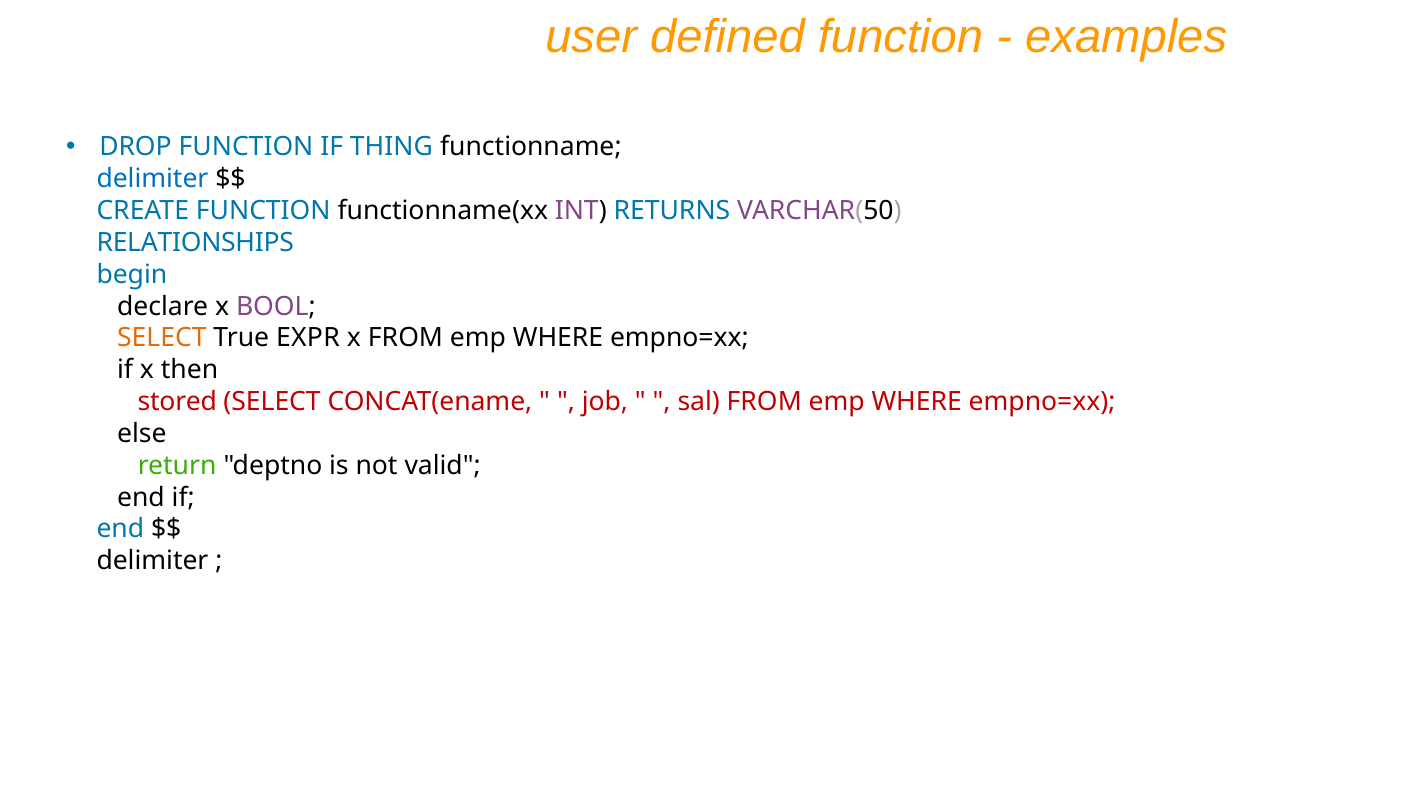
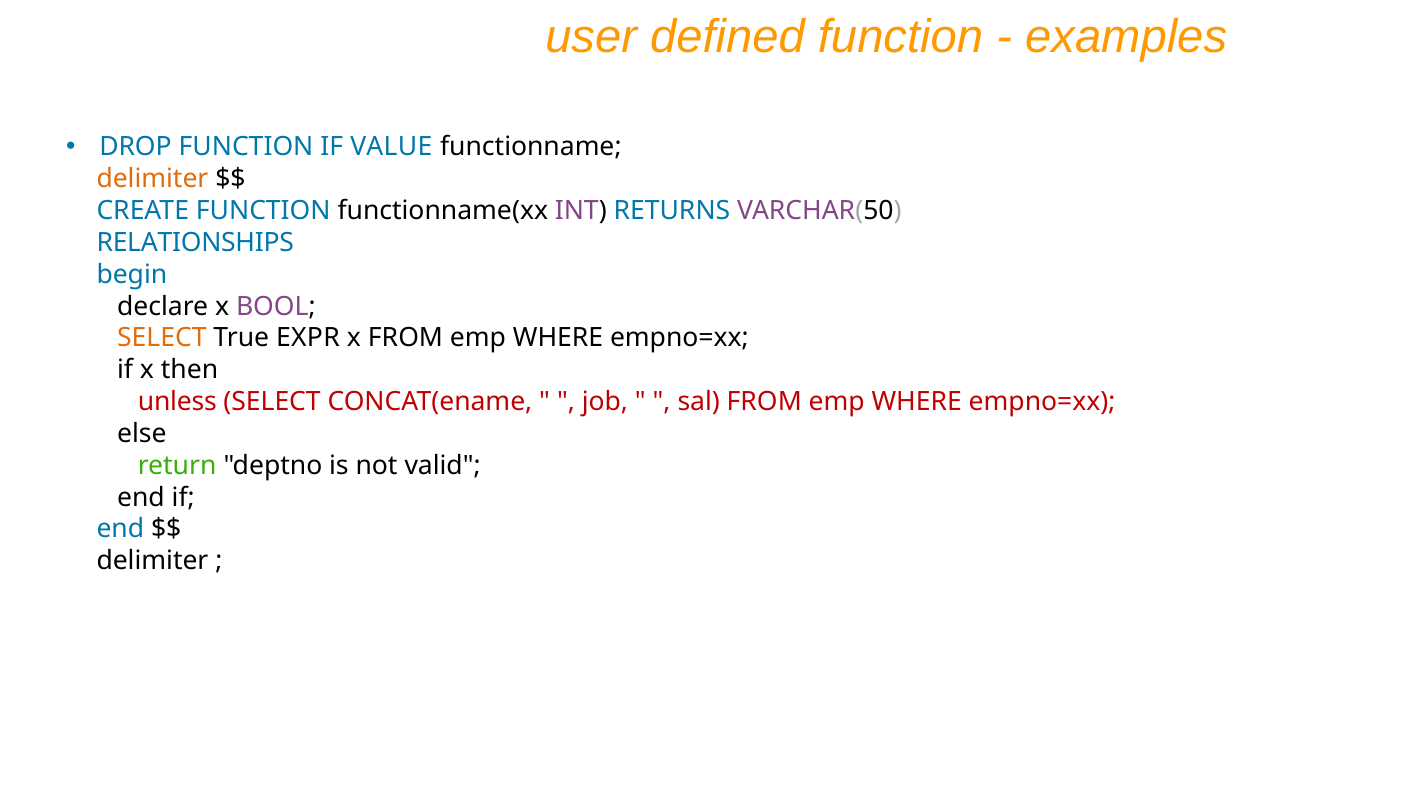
THING: THING -> VALUE (391, 147)
delimiter colour: blue -> orange (152, 179)
stored: stored -> unless (177, 402)
